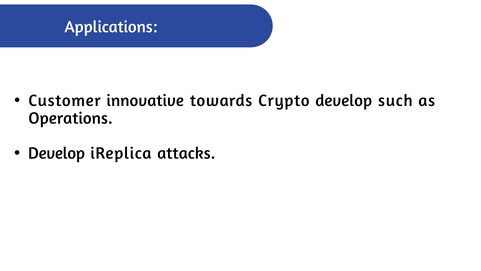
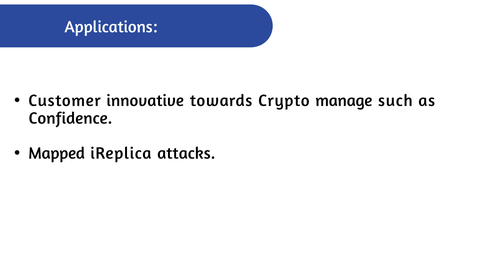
Crypto develop: develop -> manage (344, 101)
Operations: Operations -> Confidence (70, 118)
Develop: Develop -> Mapped (57, 153)
